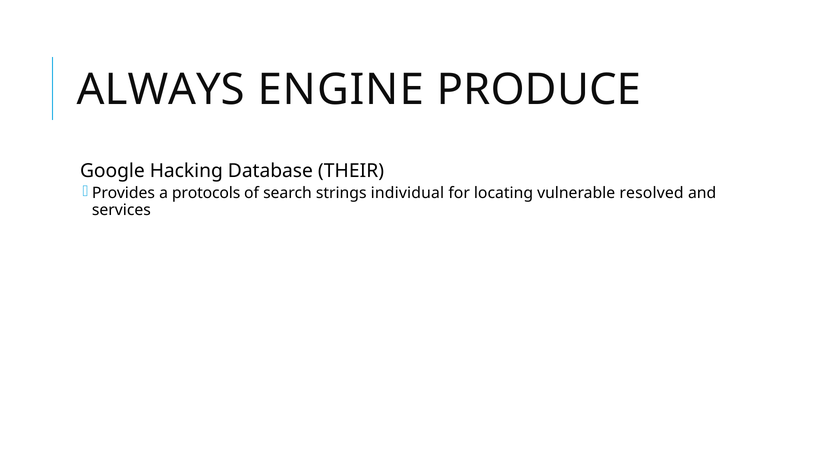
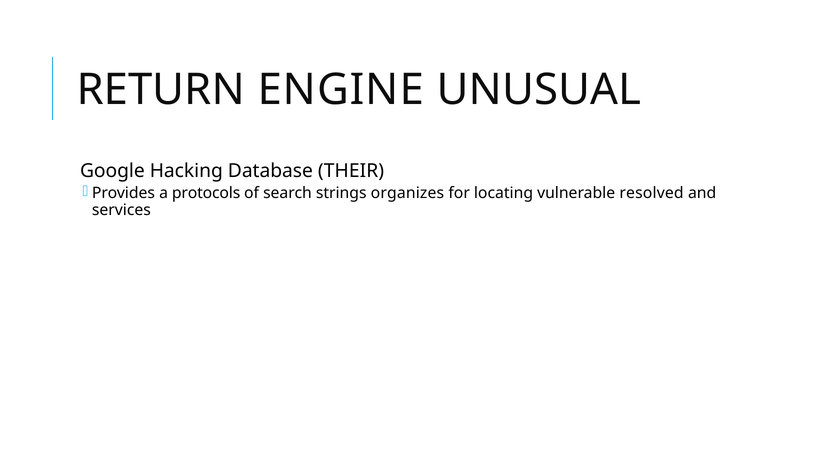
ALWAYS: ALWAYS -> RETURN (161, 90)
PRODUCE: PRODUCE -> UNUSUAL (539, 90)
individual: individual -> organizes (407, 193)
